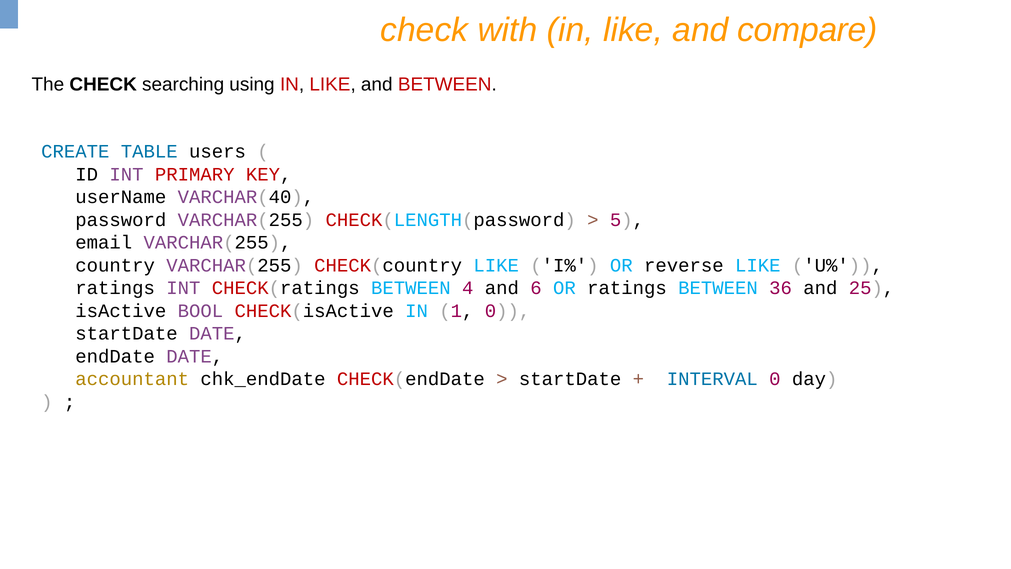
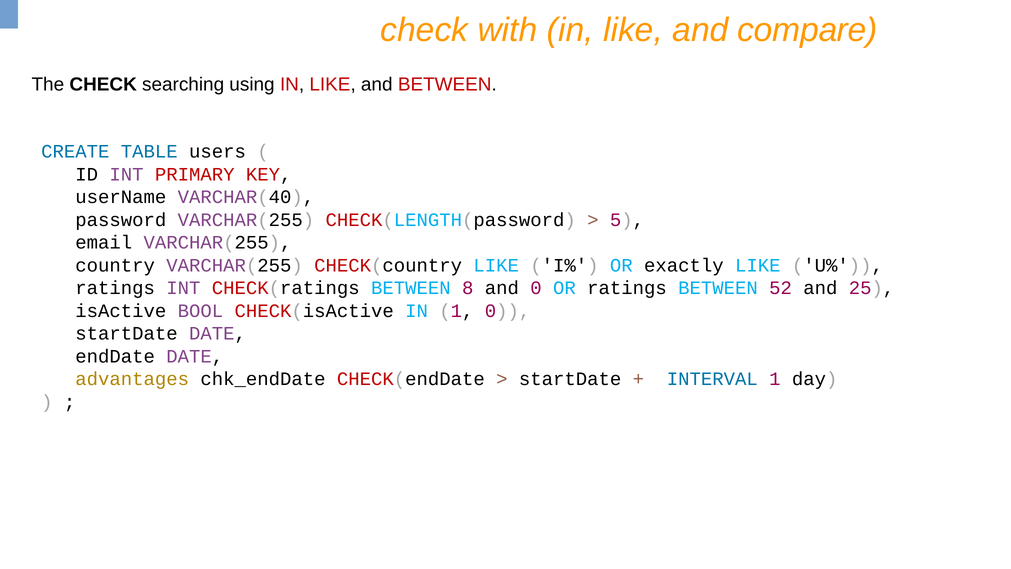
reverse: reverse -> exactly (684, 265)
4: 4 -> 8 (468, 288)
and 6: 6 -> 0 (536, 288)
36: 36 -> 52 (781, 288)
accountant: accountant -> advantages (132, 379)
INTERVAL 0: 0 -> 1 (775, 379)
